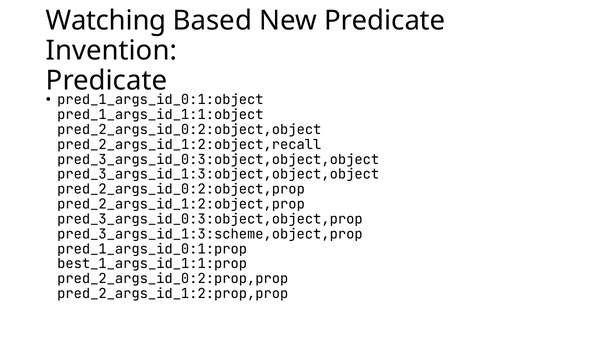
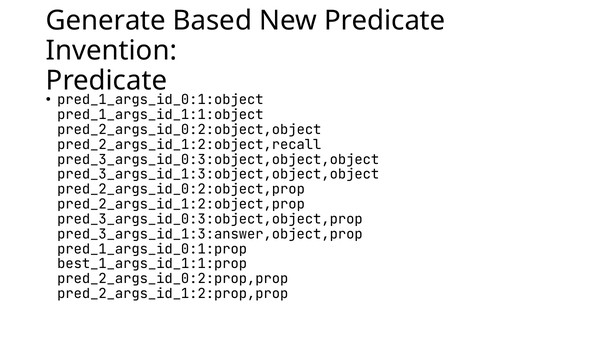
Watching: Watching -> Generate (106, 21)
pred_3_args_id_1:3:scheme,object,prop: pred_3_args_id_1:3:scheme,object,prop -> pred_3_args_id_1:3:answer,object,prop (210, 234)
